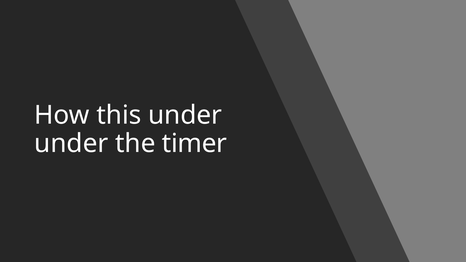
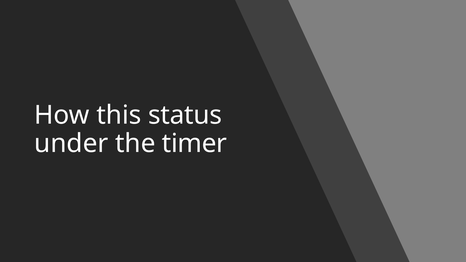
this under: under -> status (185, 115)
